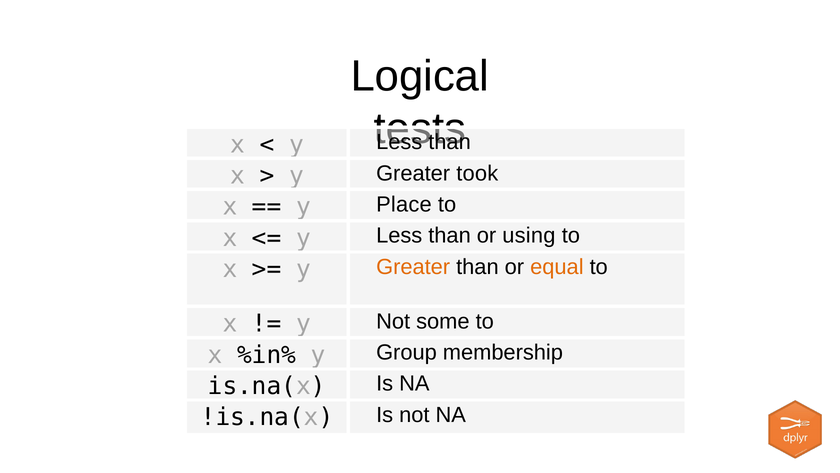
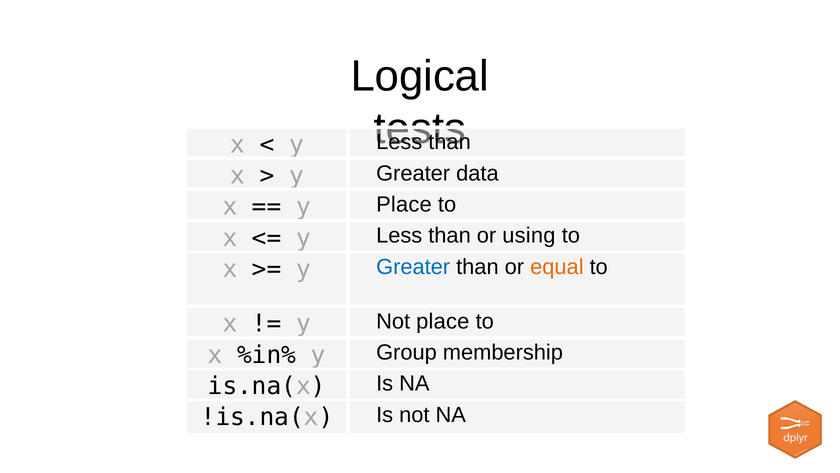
took: took -> data (477, 173)
Greater colour: orange -> blue (413, 267)
Not some: some -> place (443, 321)
